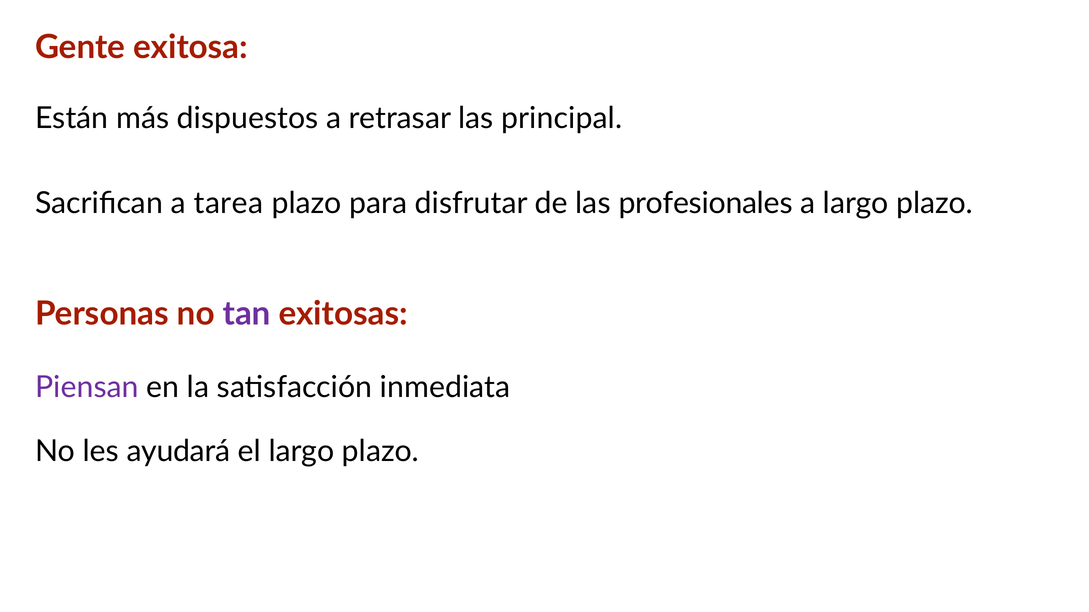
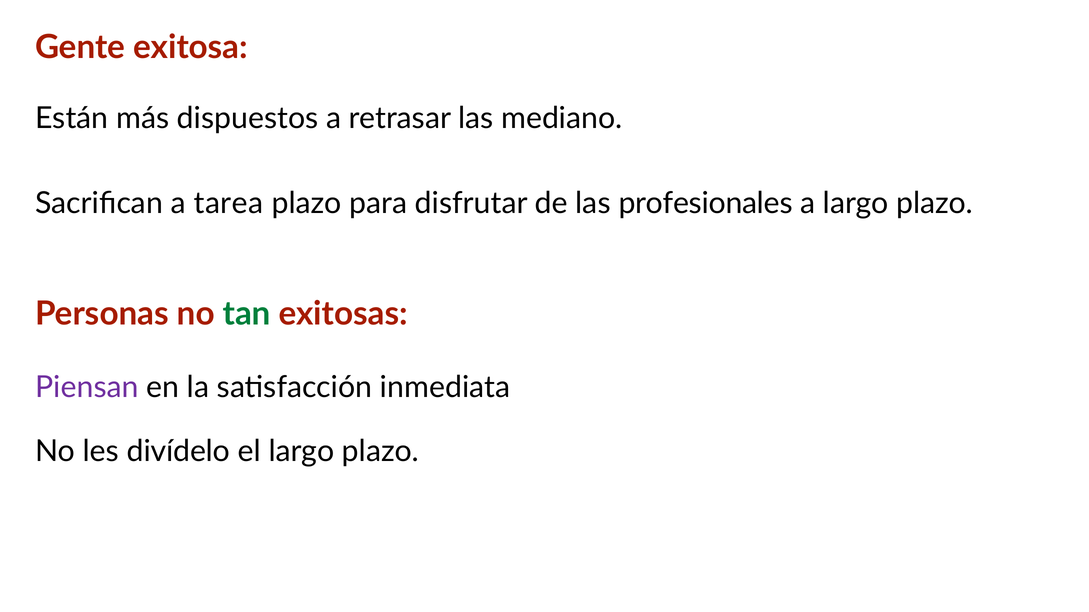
principal: principal -> mediano (562, 119)
tan colour: purple -> green (247, 314)
ayudará: ayudará -> divídelo (178, 452)
